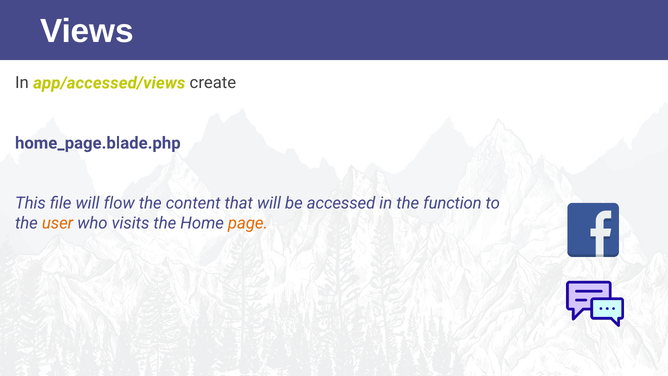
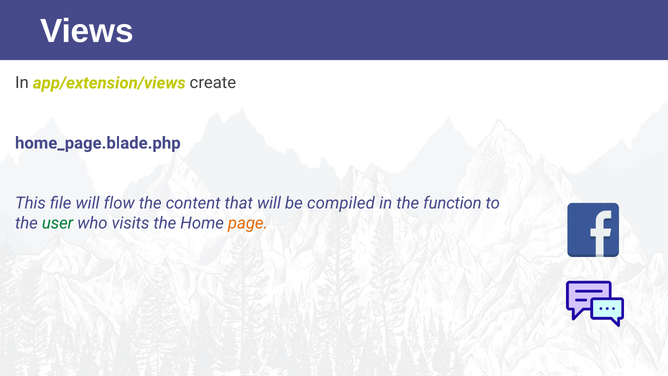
app/accessed/views: app/accessed/views -> app/extension/views (109, 83)
accessed: accessed -> compiled (341, 203)
user colour: orange -> green (58, 223)
